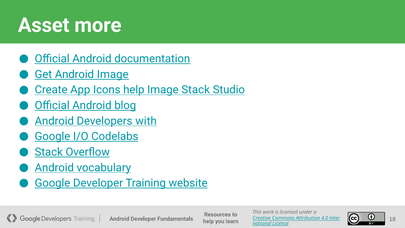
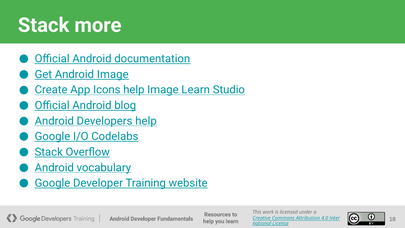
Asset: Asset -> Stack (44, 25)
Image Stack: Stack -> Learn (196, 90)
Developers with: with -> help (146, 121)
